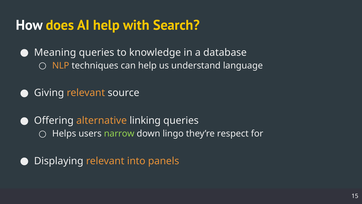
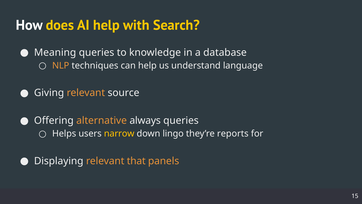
linking: linking -> always (145, 120)
narrow colour: light green -> yellow (119, 133)
respect: respect -> reports (233, 133)
into: into -> that (136, 161)
